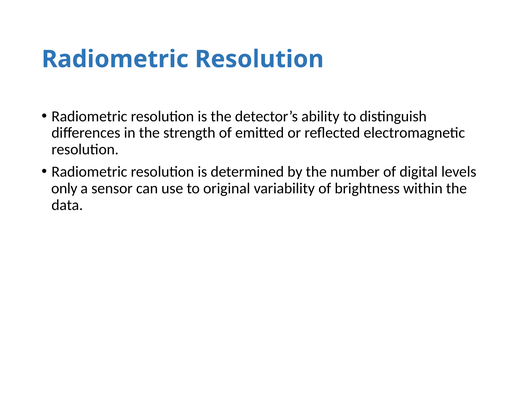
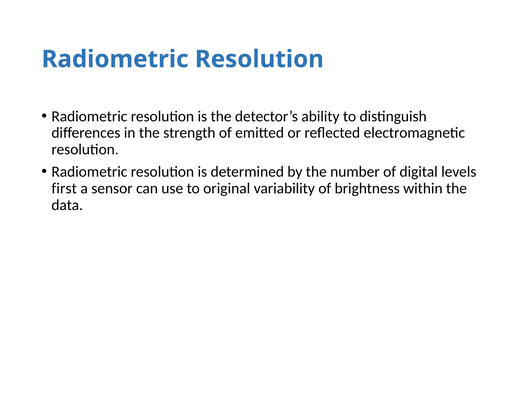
only: only -> first (64, 188)
